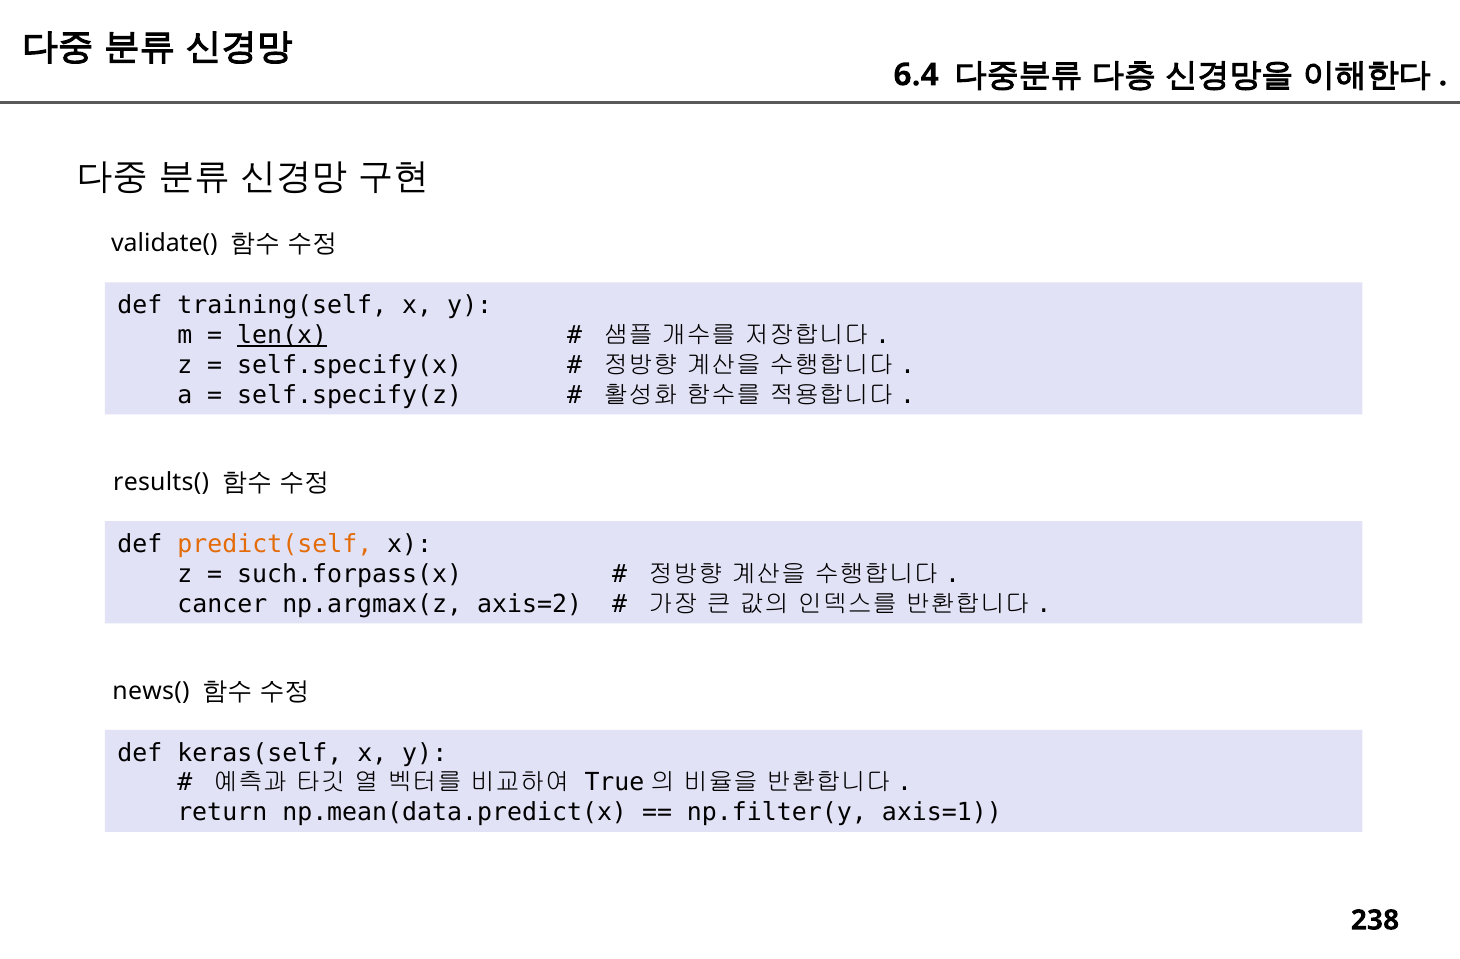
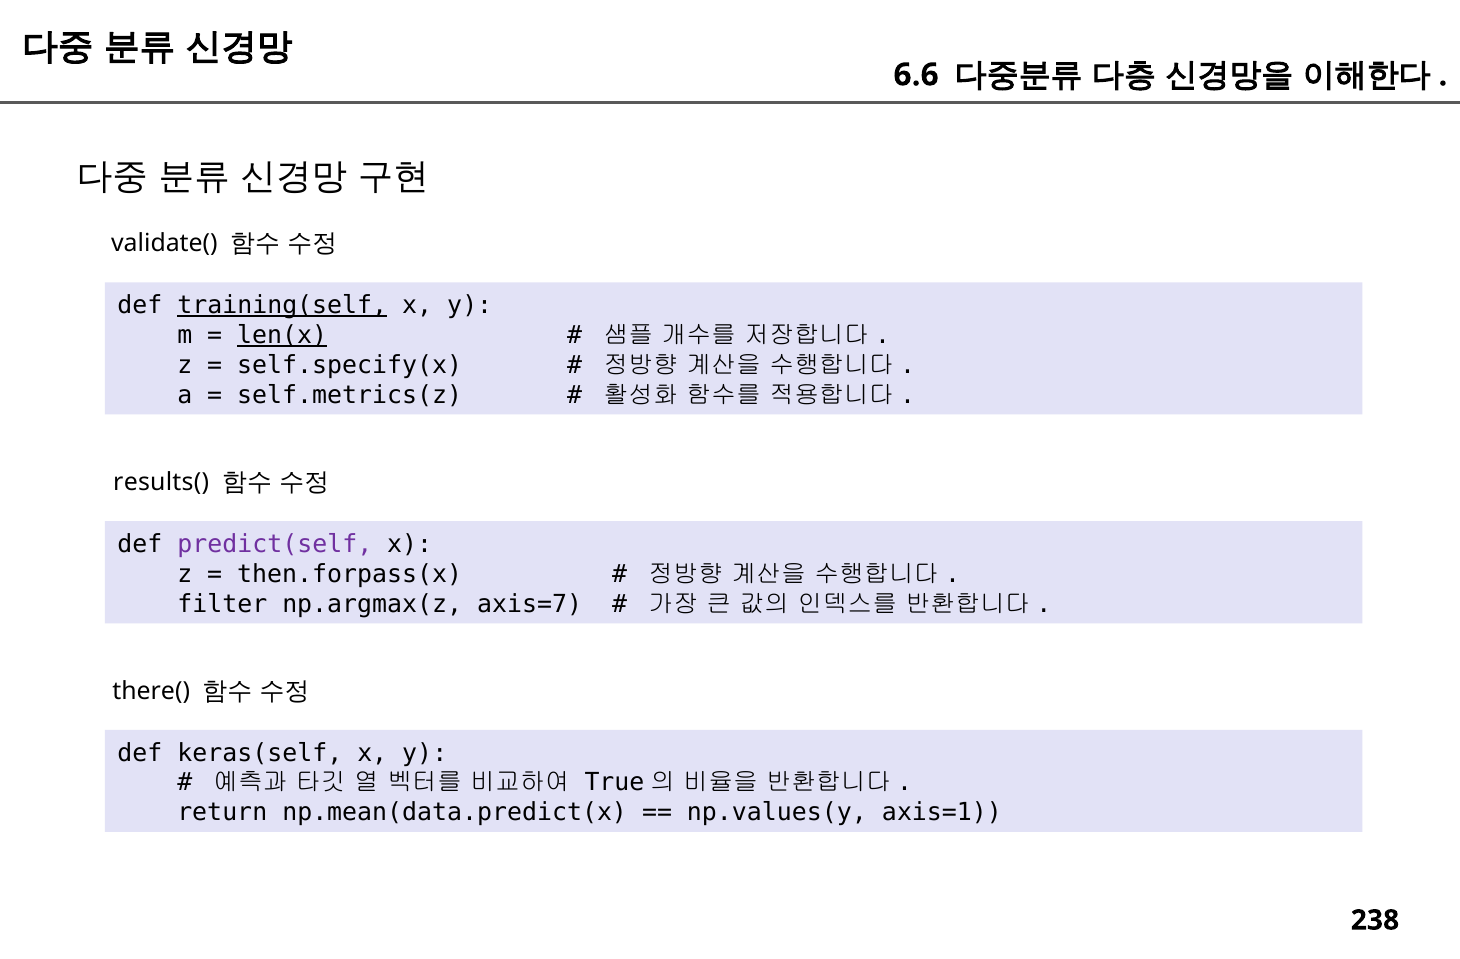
6.4: 6.4 -> 6.6 (916, 75)
training(self underline: none -> present (282, 305)
self.specify(z: self.specify(z -> self.metrics(z (350, 395)
predict(self colour: orange -> purple (275, 544)
such.forpass(x: such.forpass(x -> then.forpass(x (350, 574)
cancer: cancer -> filter (222, 604)
axis=2: axis=2 -> axis=7 (530, 604)
news(: news( -> there( (151, 691)
np.filter(y: np.filter(y -> np.values(y (777, 813)
